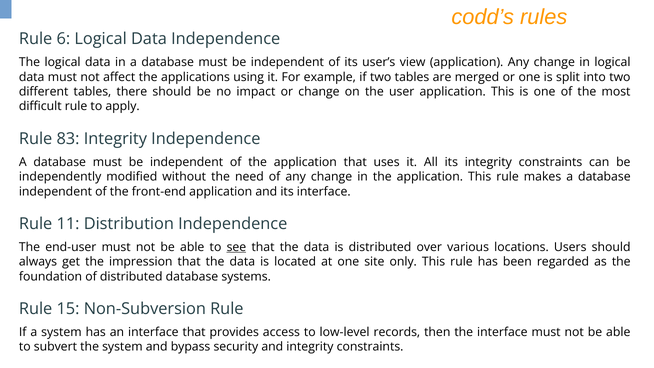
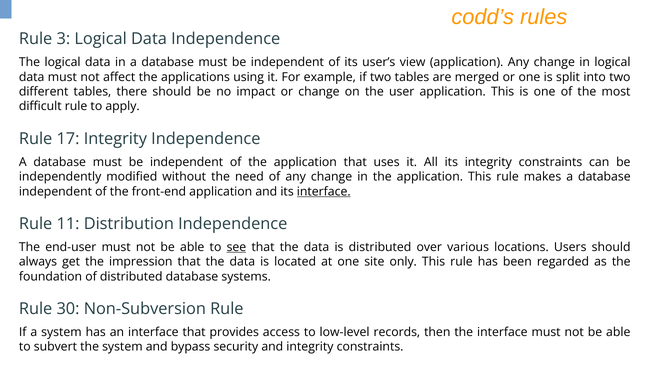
6: 6 -> 3 (63, 39)
83: 83 -> 17 (68, 139)
interface underline: none -> present (324, 191)
15: 15 -> 30 (68, 309)
